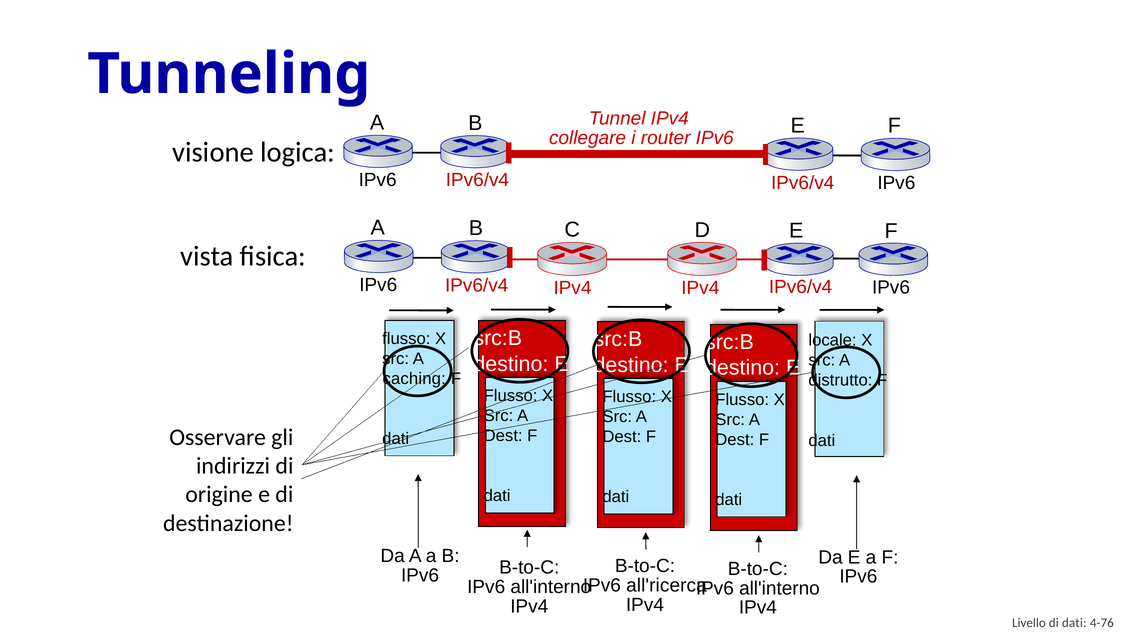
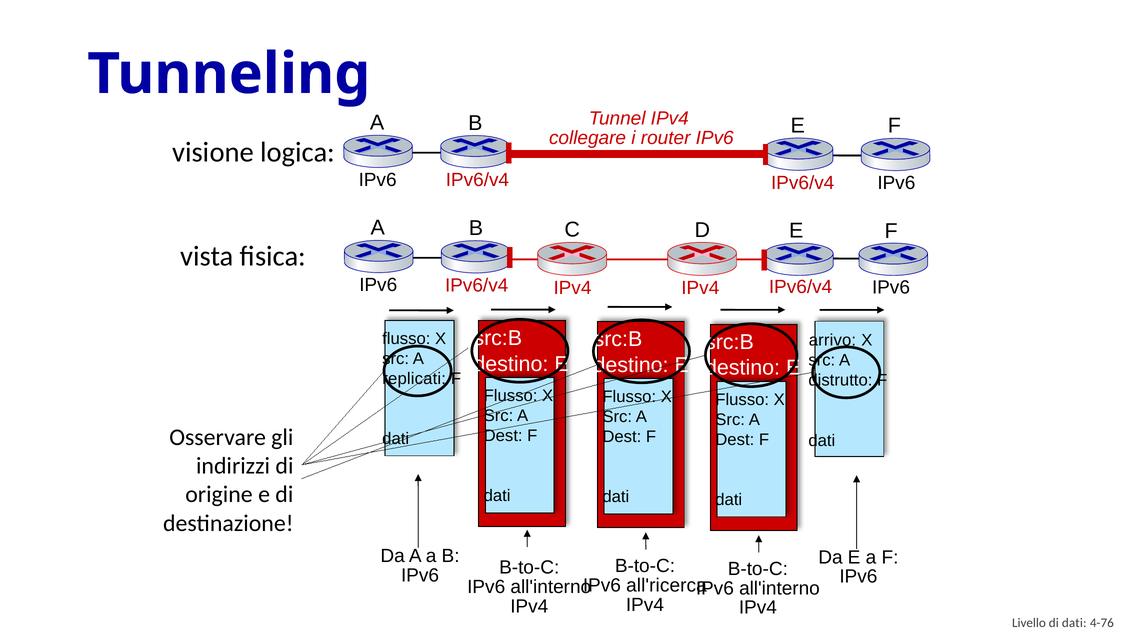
locale: locale -> arrivo (832, 340)
caching: caching -> replicati (414, 378)
